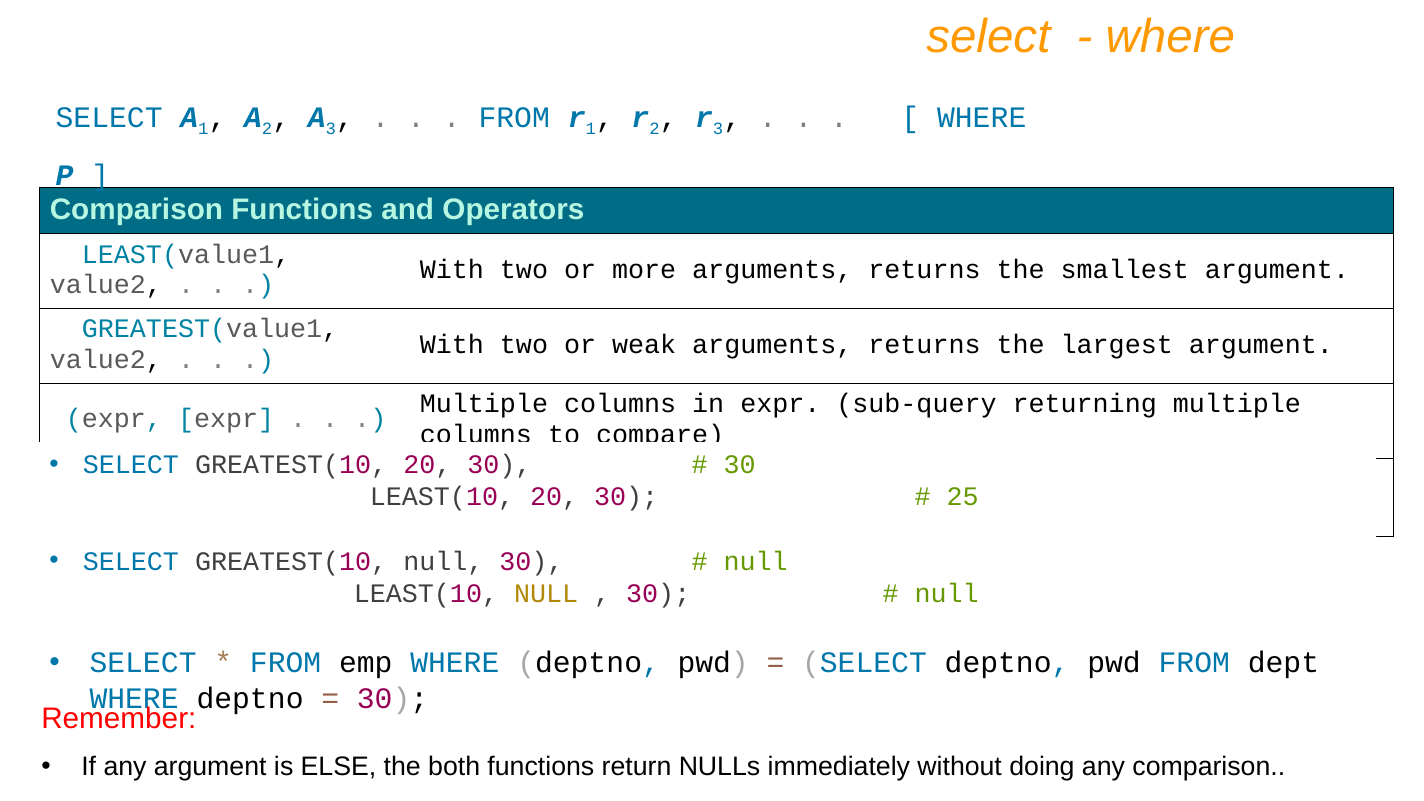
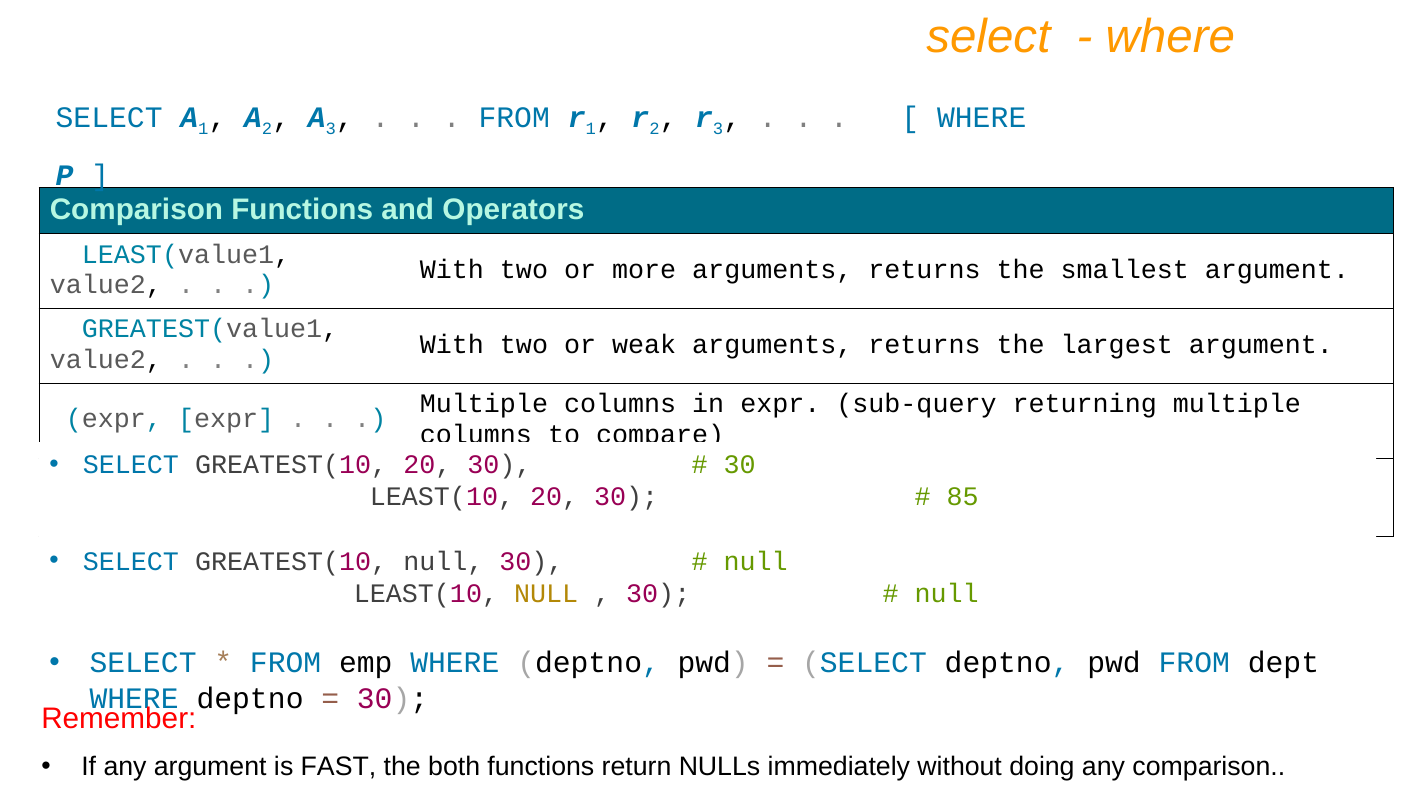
25: 25 -> 85 (963, 497)
ELSE: ELSE -> FAST (338, 767)
